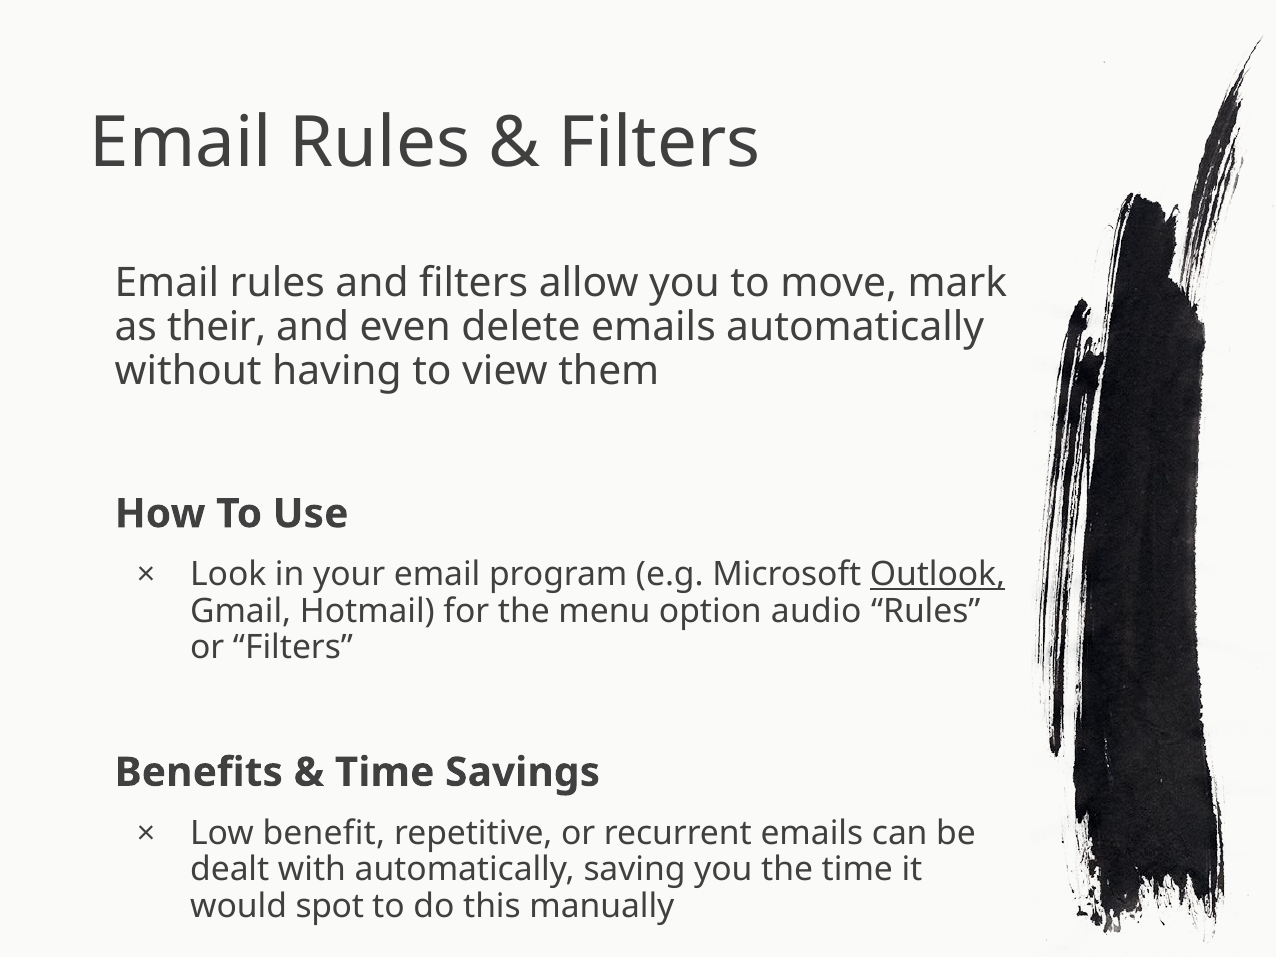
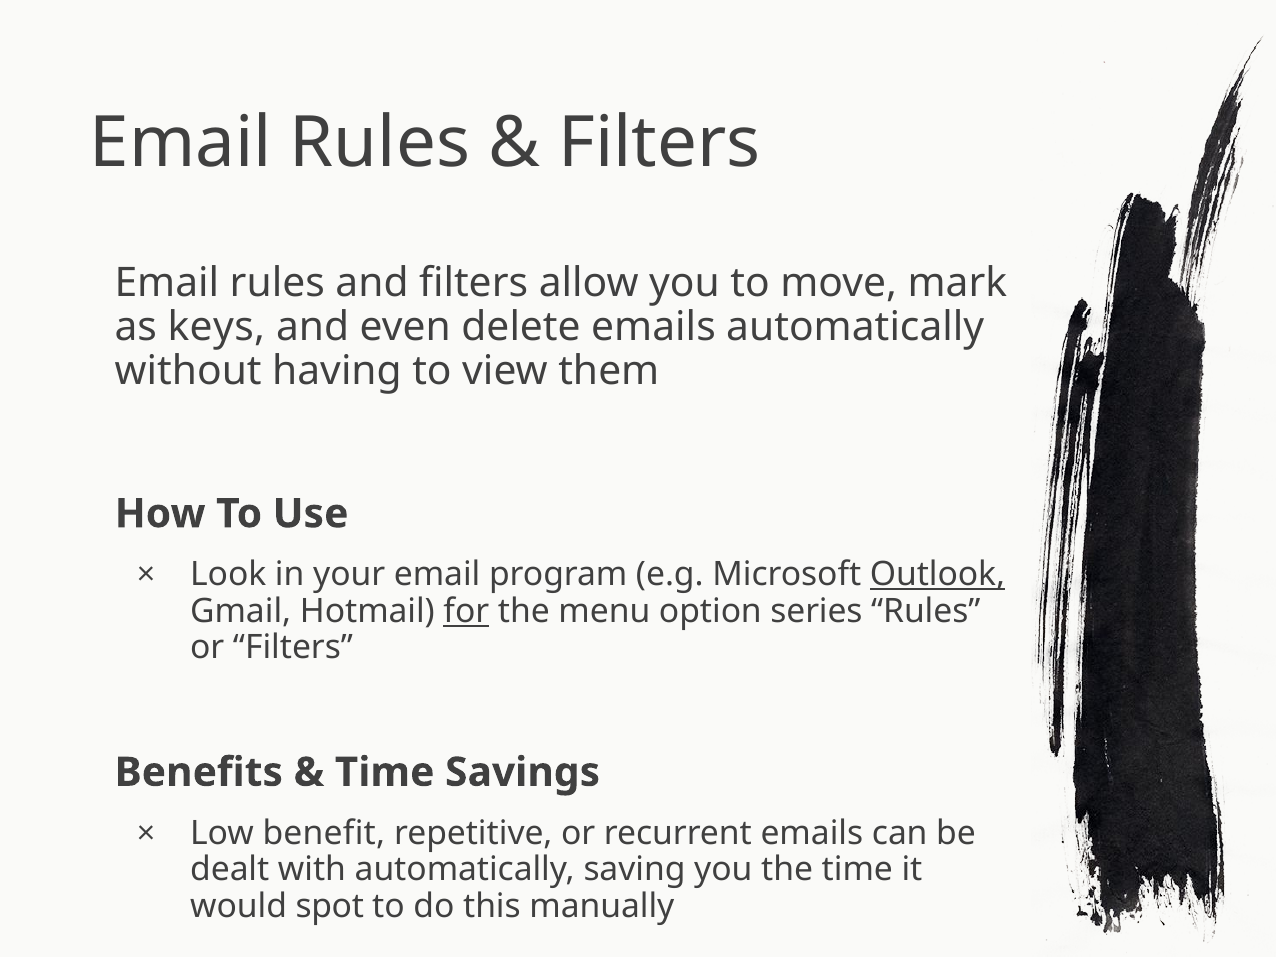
their: their -> keys (216, 327)
for underline: none -> present (466, 611)
audio: audio -> series (816, 611)
